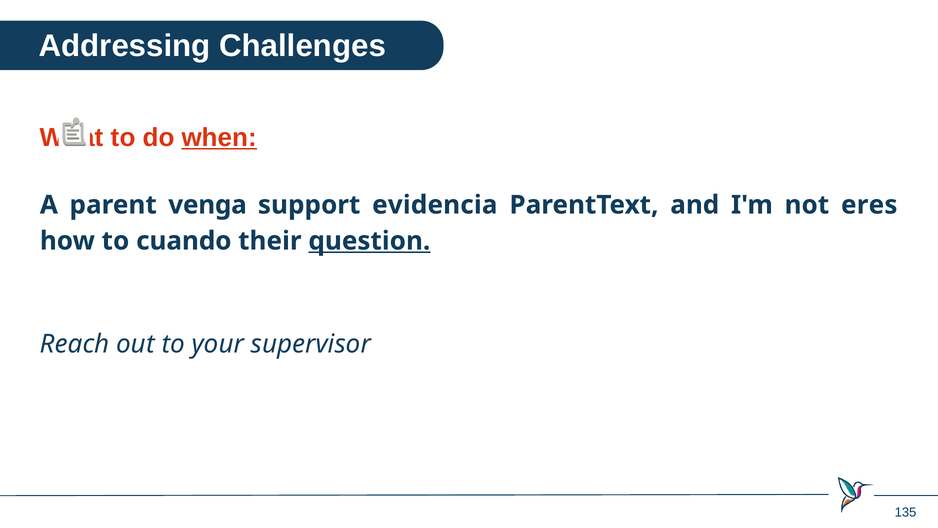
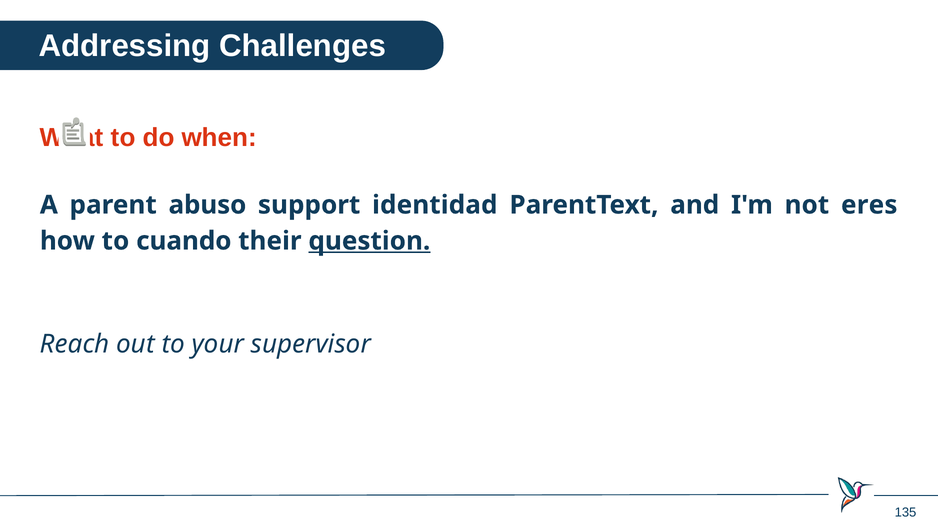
when underline: present -> none (219, 138)
venga: venga -> abuso (207, 205)
evidencia: evidencia -> identidad (435, 205)
